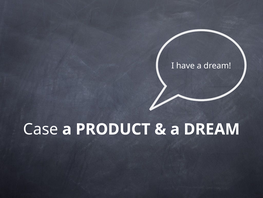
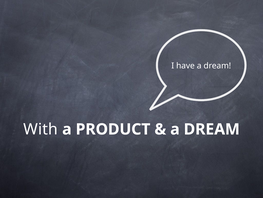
Case: Case -> With (41, 129)
